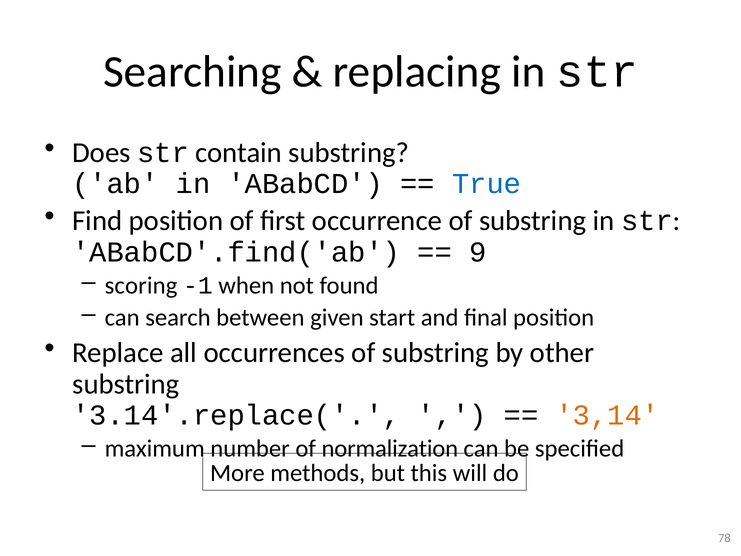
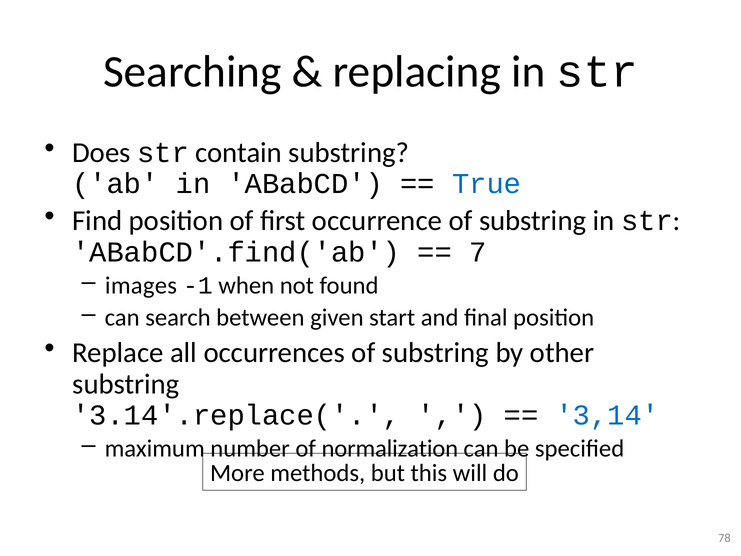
9: 9 -> 7 (478, 252)
scoring: scoring -> images (141, 286)
3,14 colour: orange -> blue (607, 415)
